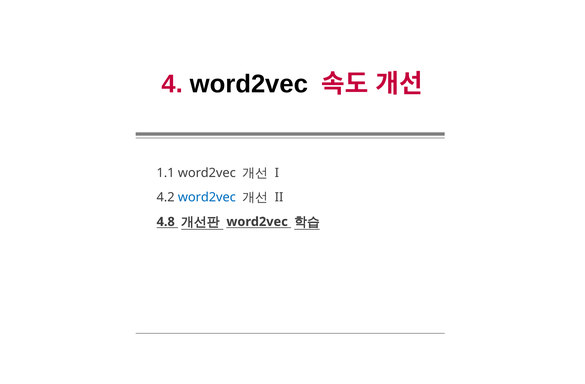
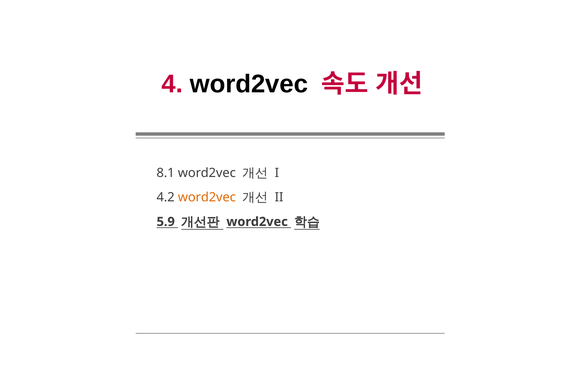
1.1: 1.1 -> 8.1 (166, 173)
word2vec colour: blue -> orange (207, 197)
4.8: 4.8 -> 5.9 (166, 222)
